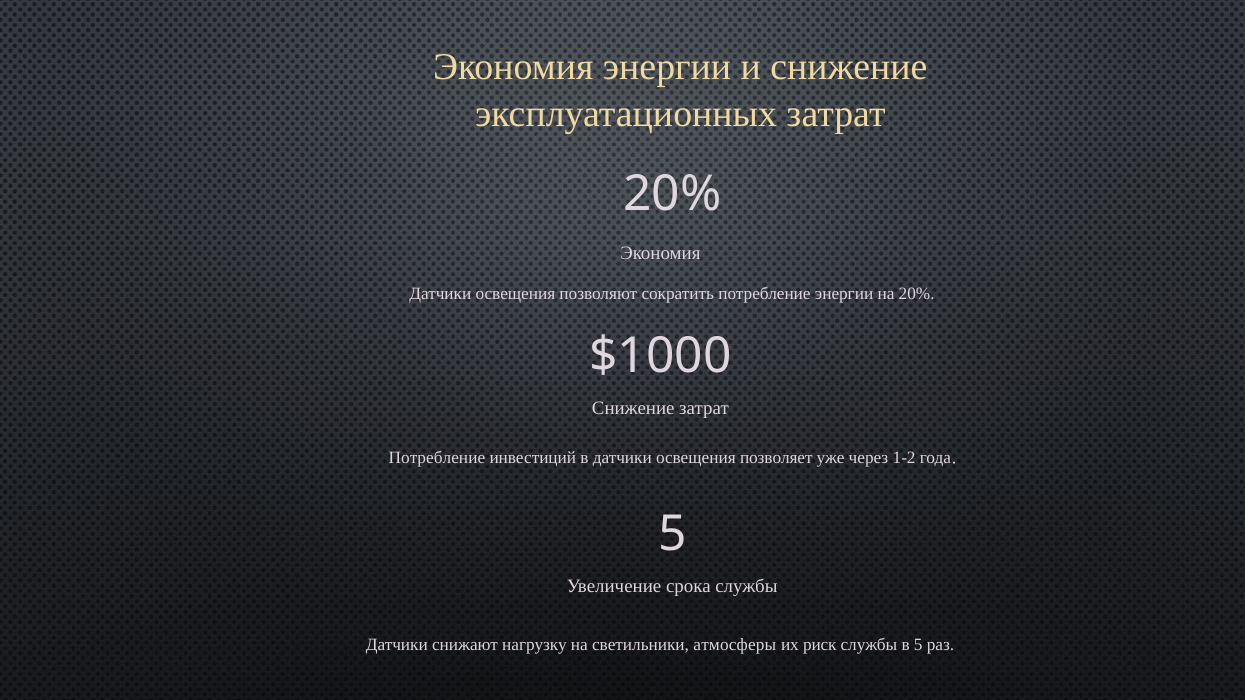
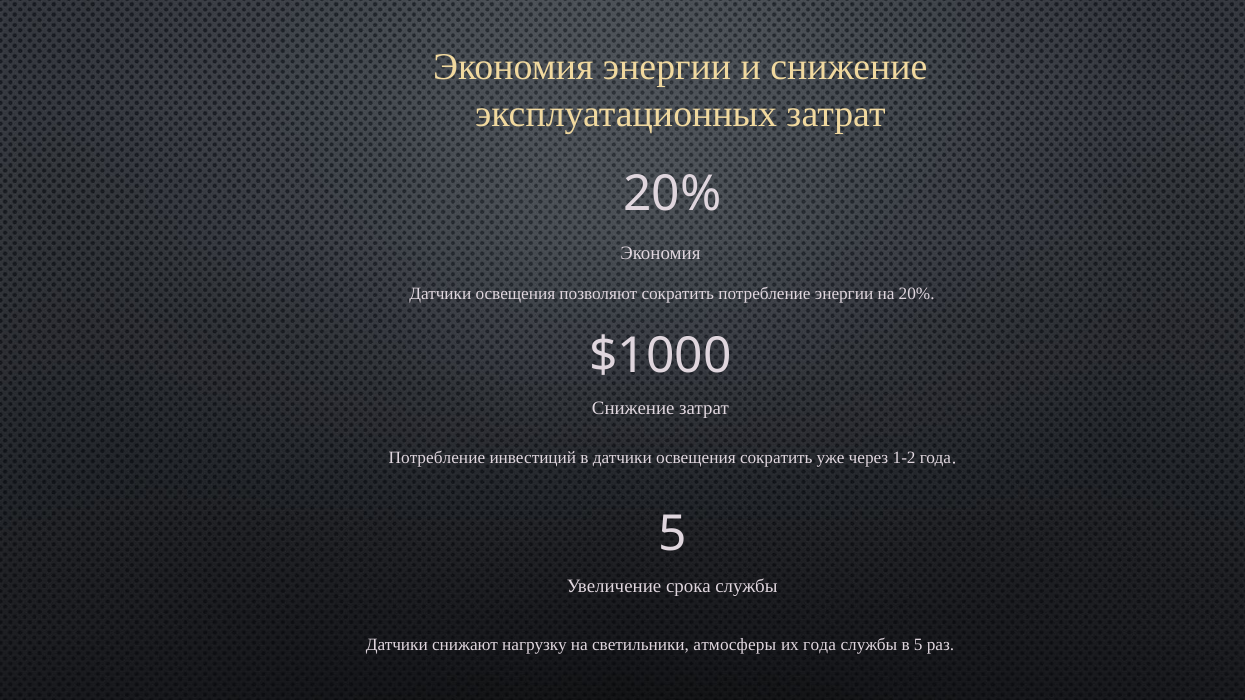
освещения позволяет: позволяет -> сократить (776, 458)
их риск: риск -> года (820, 645)
